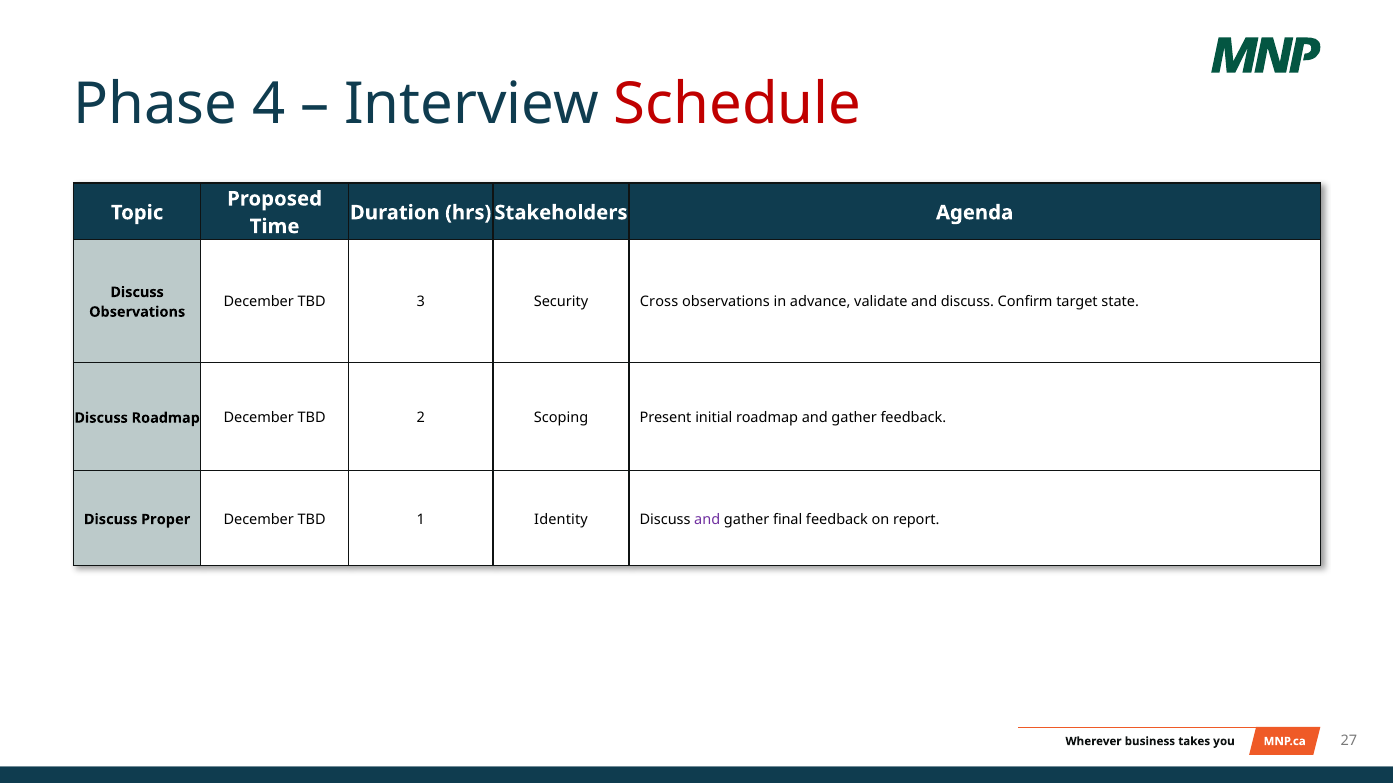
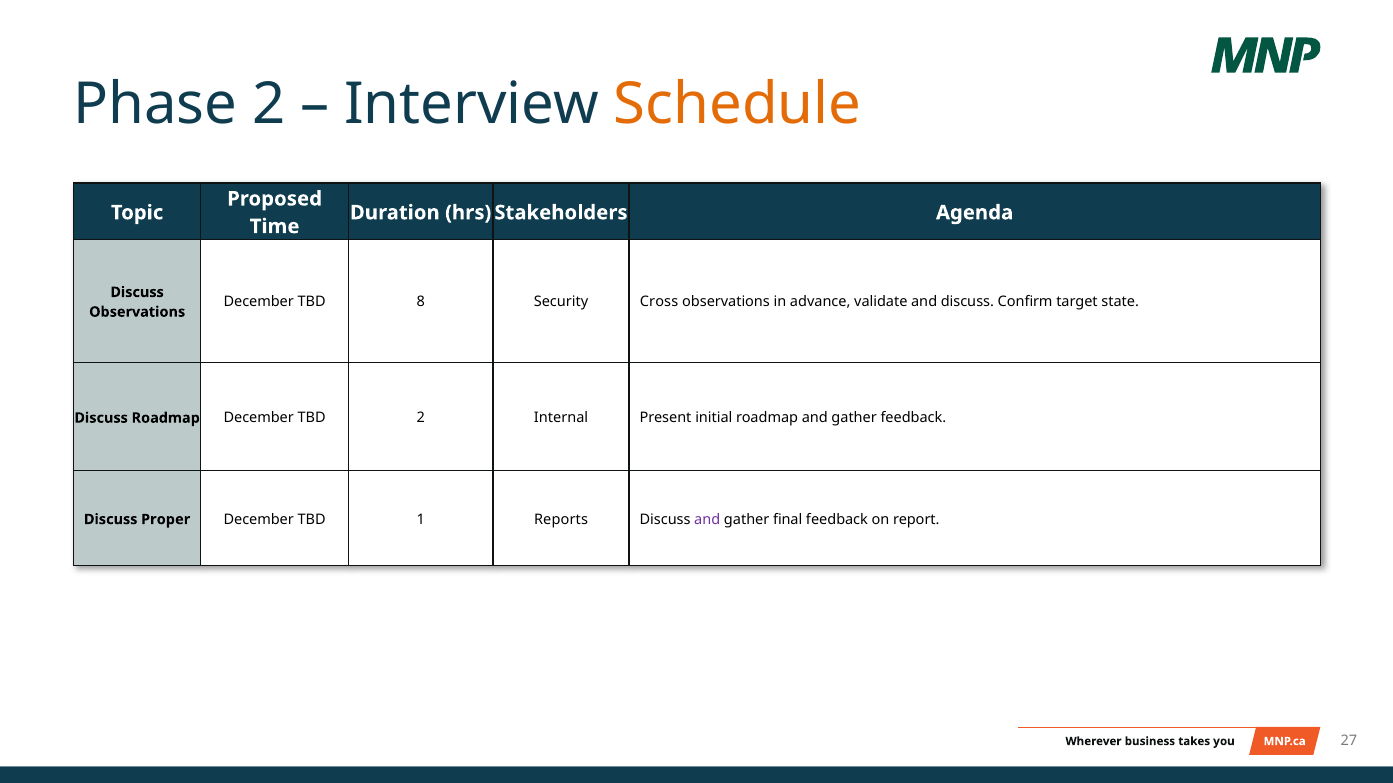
Phase 4: 4 -> 2 (269, 105)
Schedule colour: red -> orange (738, 105)
3: 3 -> 8 (421, 302)
Scoping: Scoping -> Internal (561, 418)
Identity: Identity -> Reports (561, 520)
